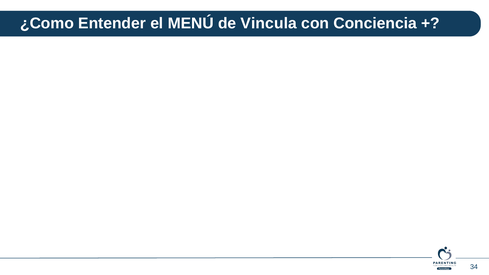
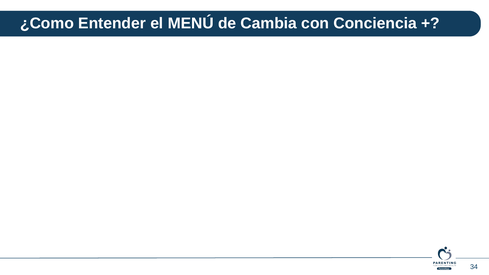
Vincula: Vincula -> Cambia (269, 23)
